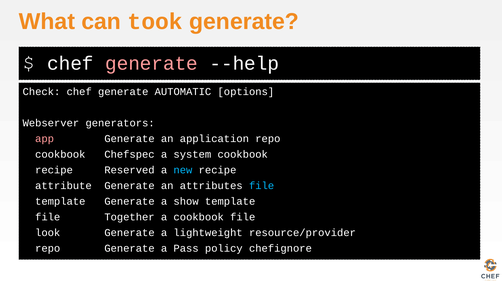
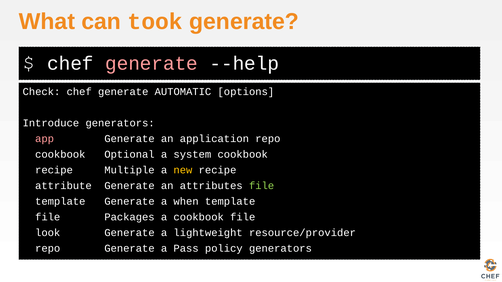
Webserver: Webserver -> Introduce (51, 123)
Chefspec: Chefspec -> Optional (129, 155)
Reserved: Reserved -> Multiple (129, 170)
new colour: light blue -> yellow (183, 170)
file colour: light blue -> light green (262, 186)
show: show -> when (186, 202)
Together: Together -> Packages (129, 217)
policy chefignore: chefignore -> generators (280, 249)
